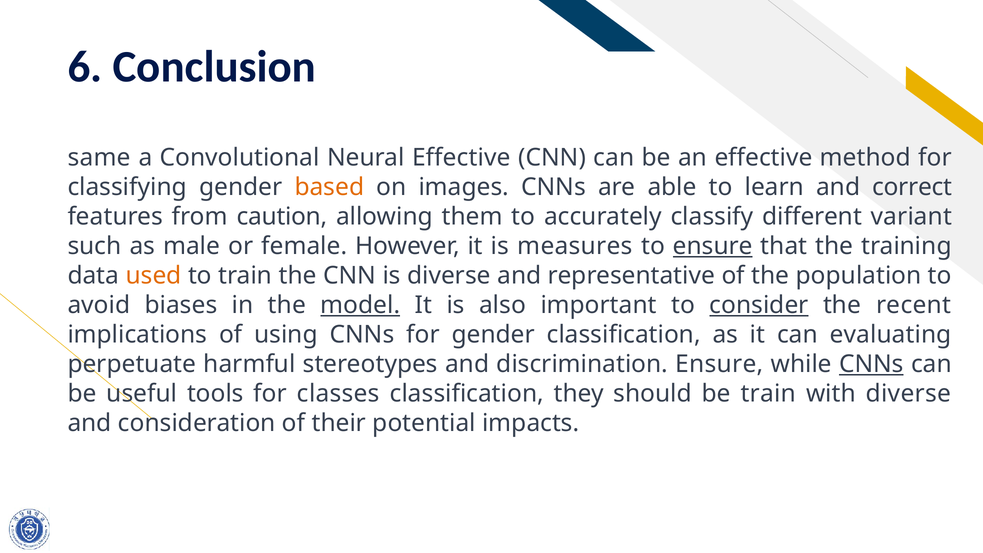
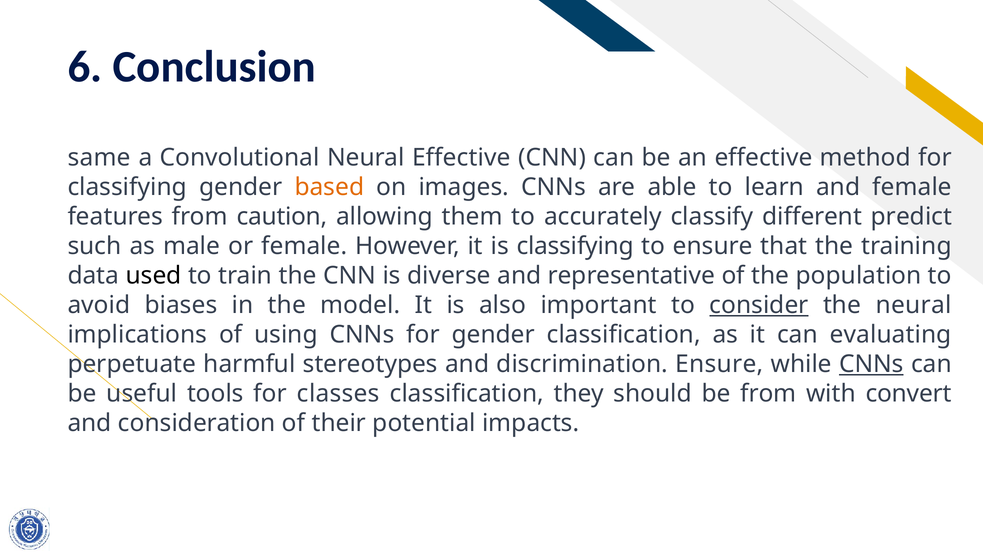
and correct: correct -> female (912, 187)
variant: variant -> predict (911, 217)
is measures: measures -> classifying (575, 246)
ensure underline: present -> none (713, 246)
used colour: orange -> black (154, 276)
model underline: present -> none (360, 305)
the recent: recent -> neural (914, 305)
be train: train -> from (768, 394)
with diverse: diverse -> convert (909, 394)
